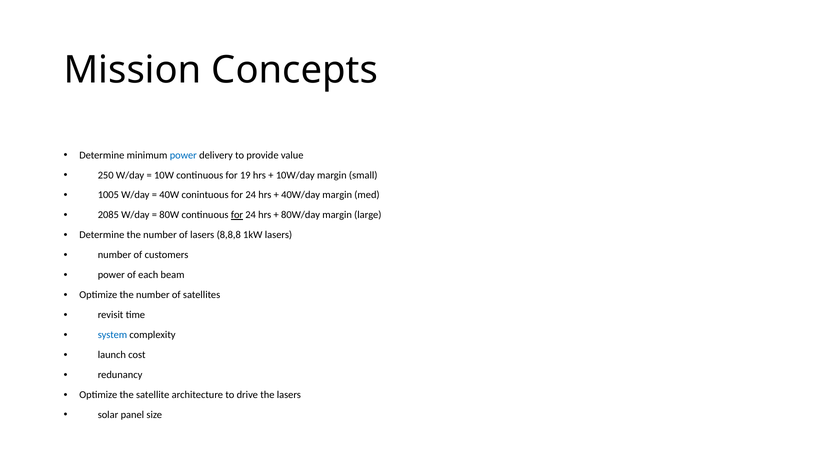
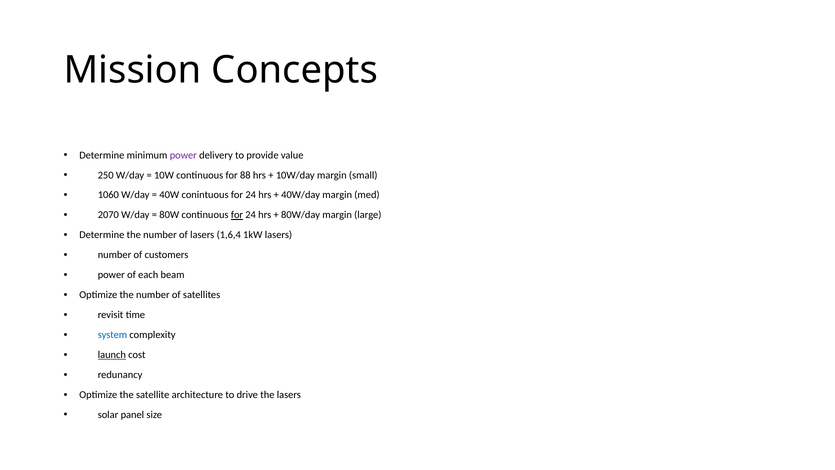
power colour: blue -> purple (183, 155)
19: 19 -> 88 (245, 175)
1005: 1005 -> 1060 (108, 195)
2085: 2085 -> 2070 (108, 215)
8,8,8: 8,8,8 -> 1,6,4 (229, 235)
launch underline: none -> present (112, 355)
